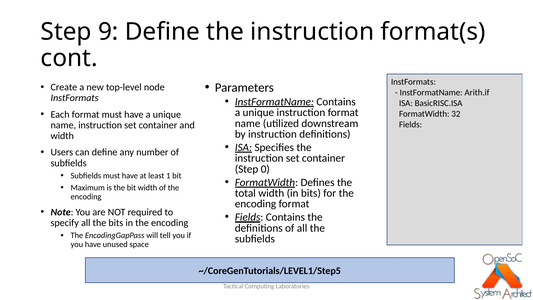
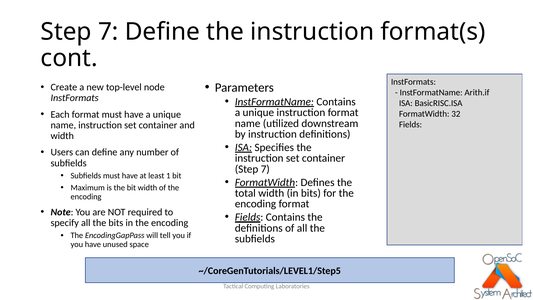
9: 9 -> 7 (108, 32)
0: 0 -> 7 (265, 169)
